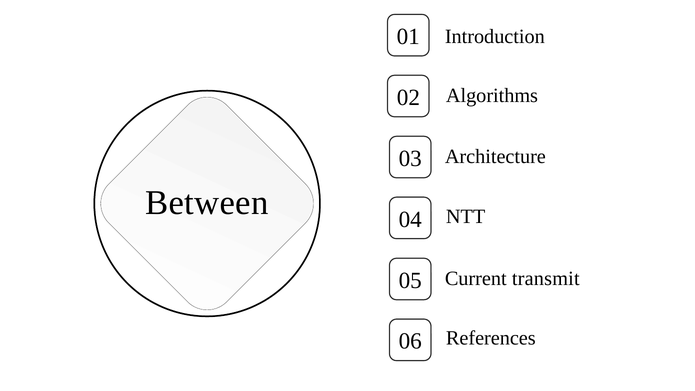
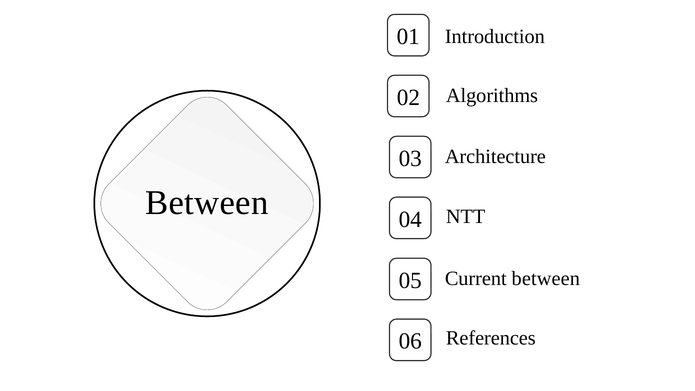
Current transmit: transmit -> between (546, 278)
